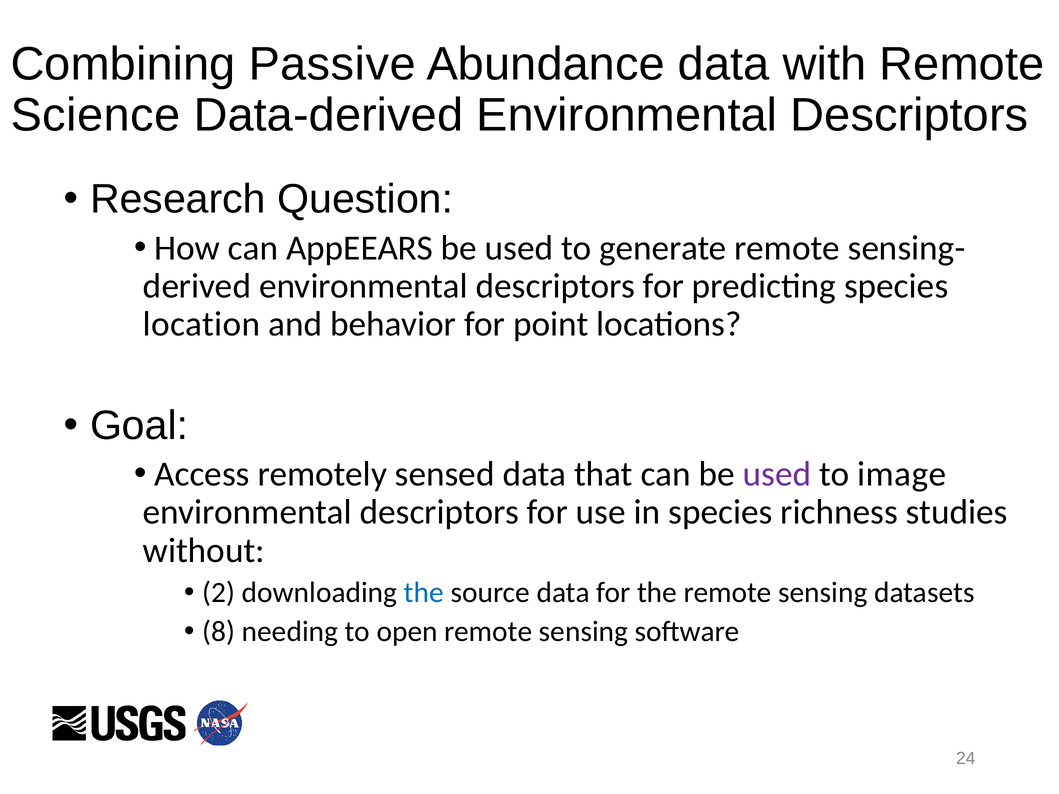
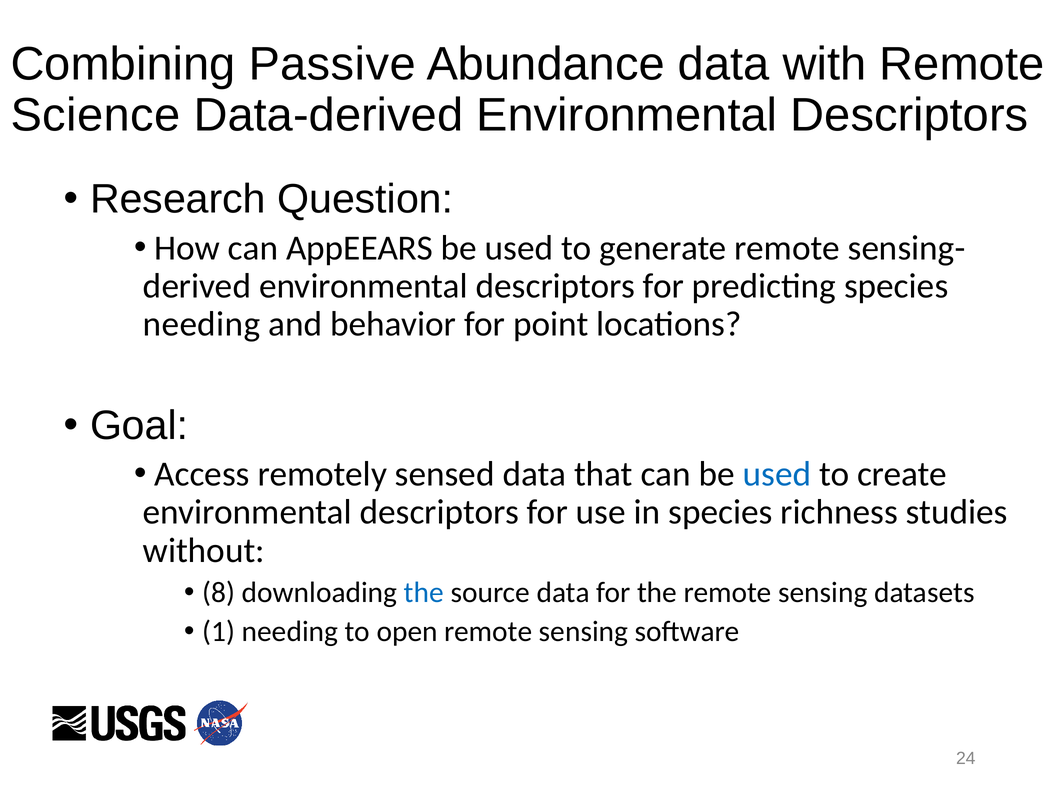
location: location -> needing (202, 324)
used colour: purple -> blue (777, 474)
image: image -> create (902, 474)
2: 2 -> 8 (219, 593)
8: 8 -> 1 (219, 632)
